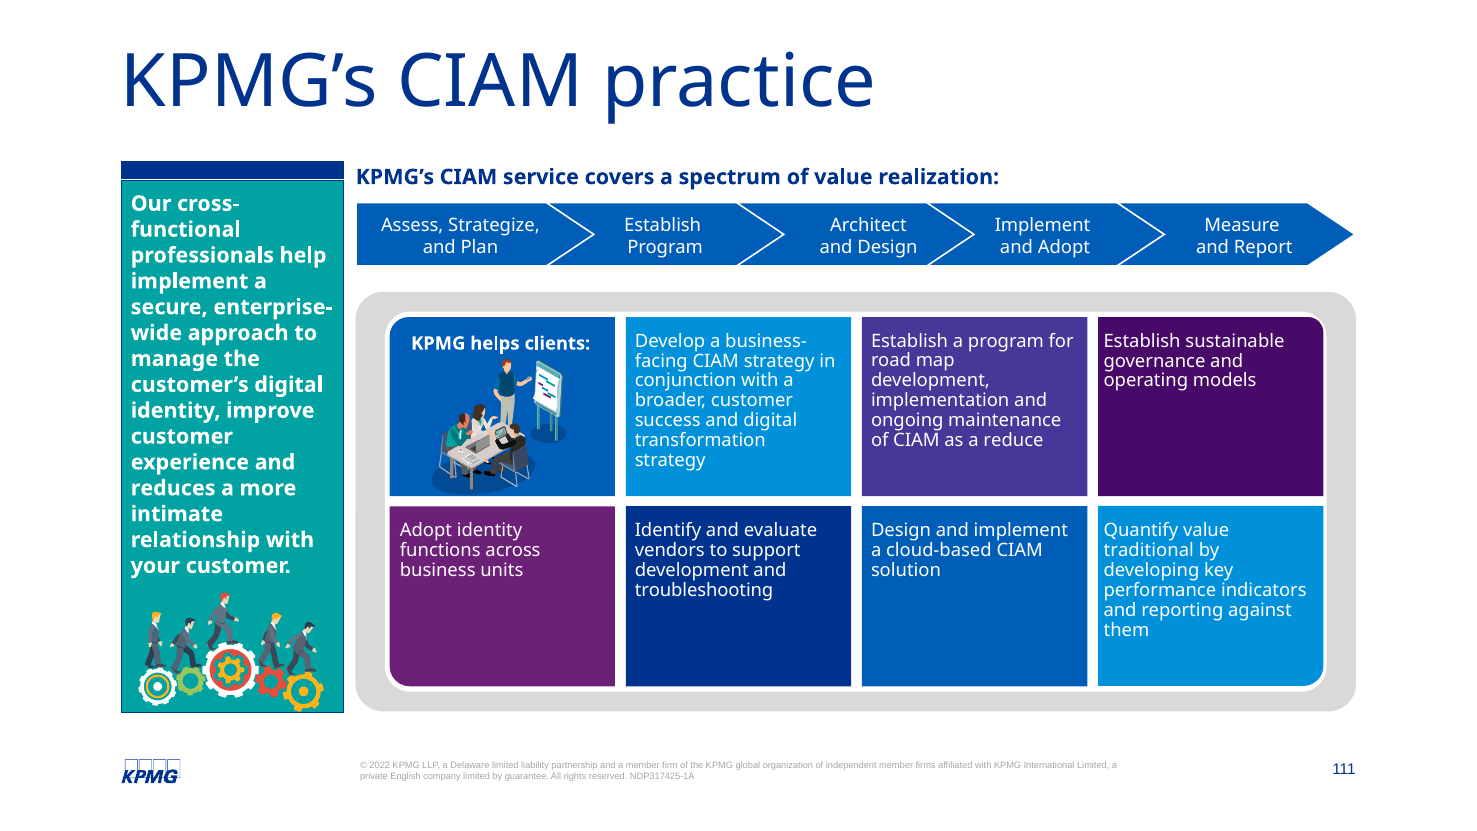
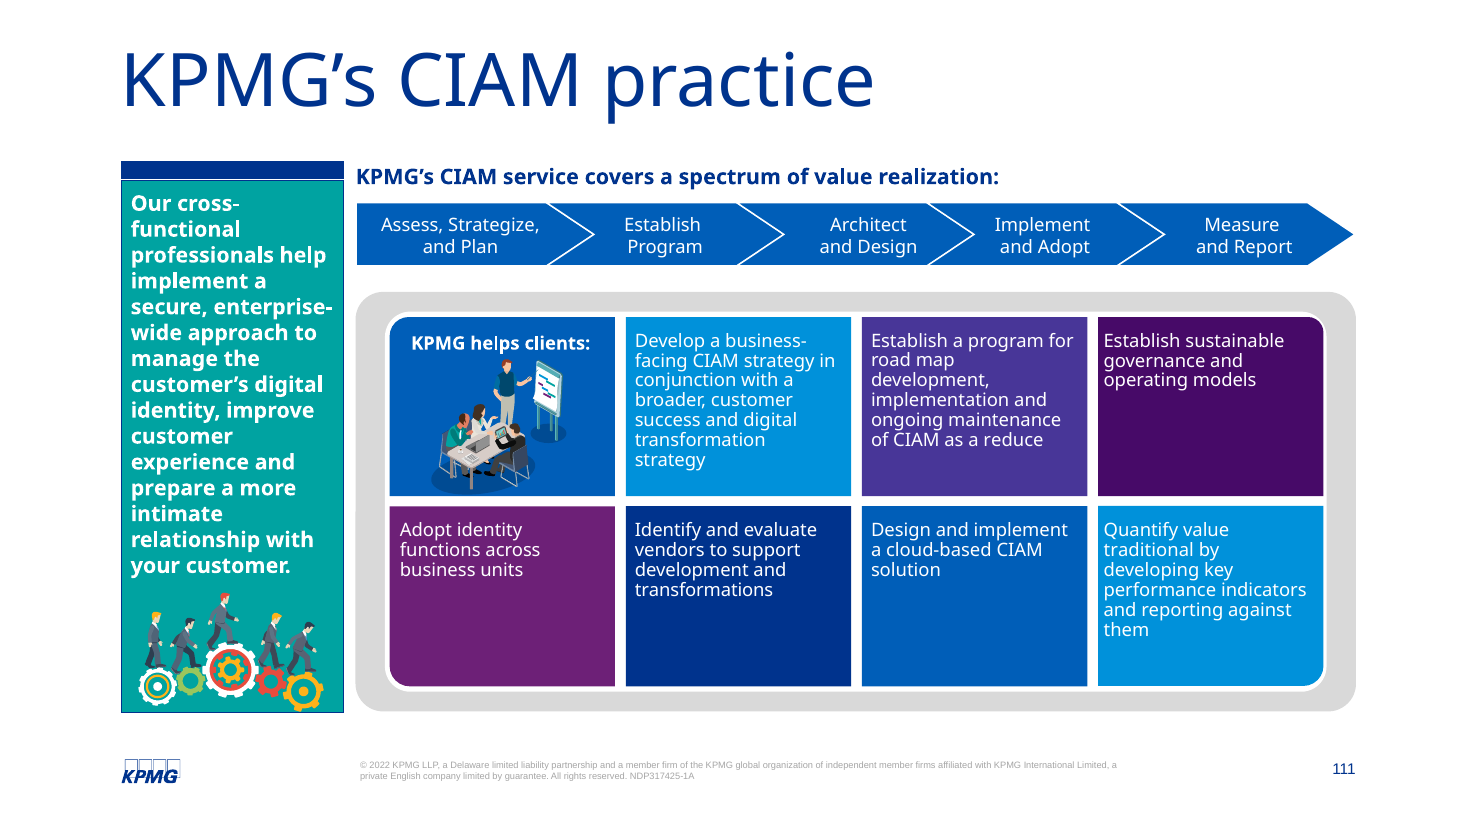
reduces: reduces -> prepare (173, 488)
troubleshooting: troubleshooting -> transformations (704, 590)
